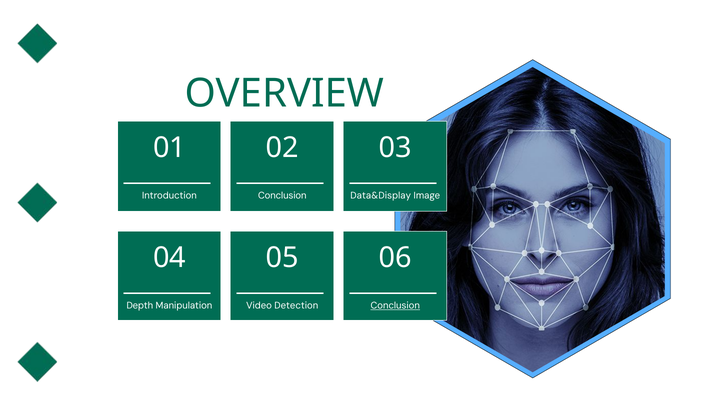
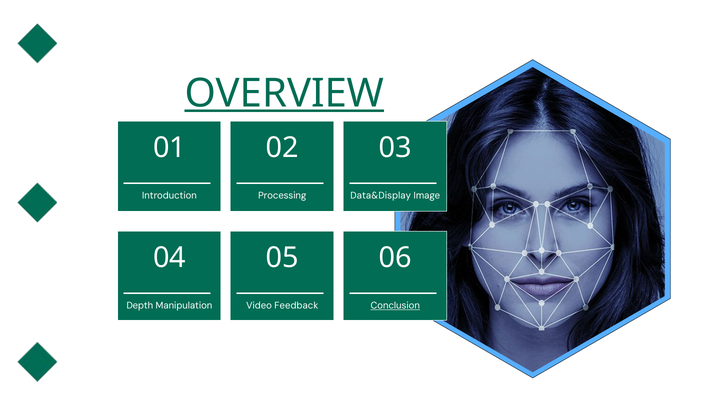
OVERVIEW underline: none -> present (284, 94)
Conclusion: Conclusion -> Processing (282, 196)
Detection: Detection -> Feedback (296, 306)
